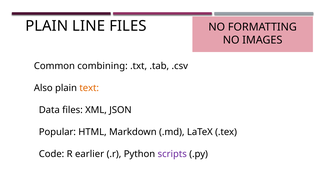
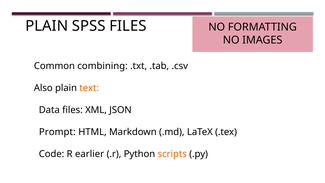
LINE: LINE -> SPSS (89, 26)
Popular: Popular -> Prompt (57, 132)
scripts colour: purple -> orange (172, 154)
